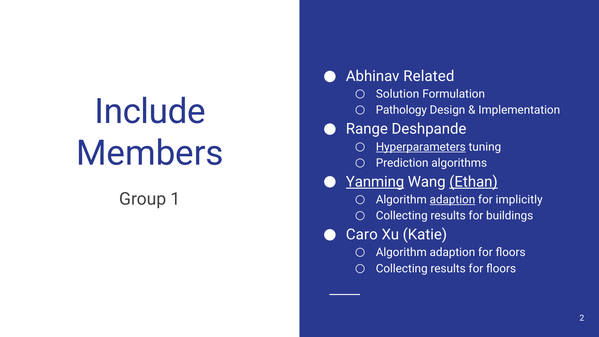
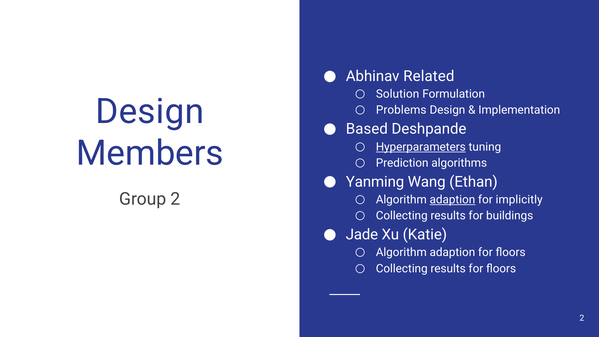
Include: Include -> Design (150, 111)
Pathology: Pathology -> Problems (401, 110)
Range: Range -> Based (367, 129)
Yanming underline: present -> none (375, 182)
Ethan underline: present -> none (474, 182)
Group 1: 1 -> 2 (176, 199)
Caro: Caro -> Jade (362, 235)
